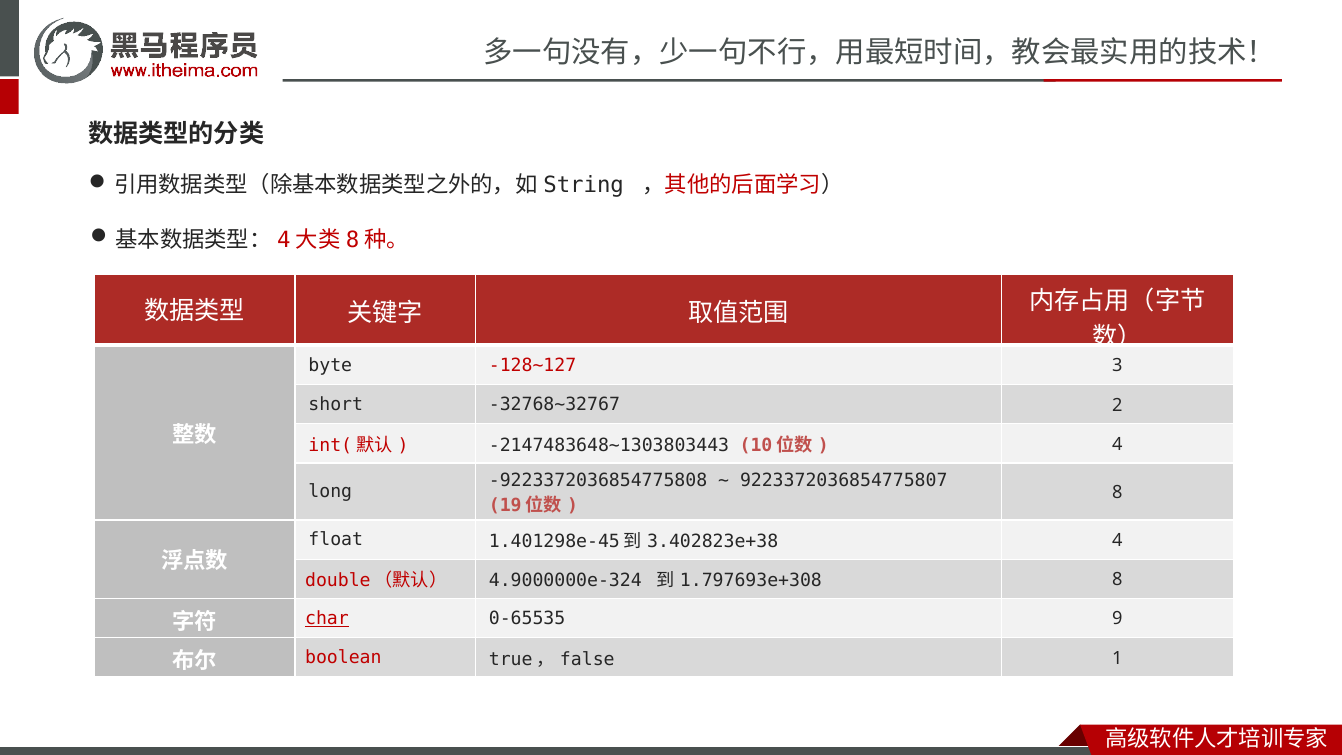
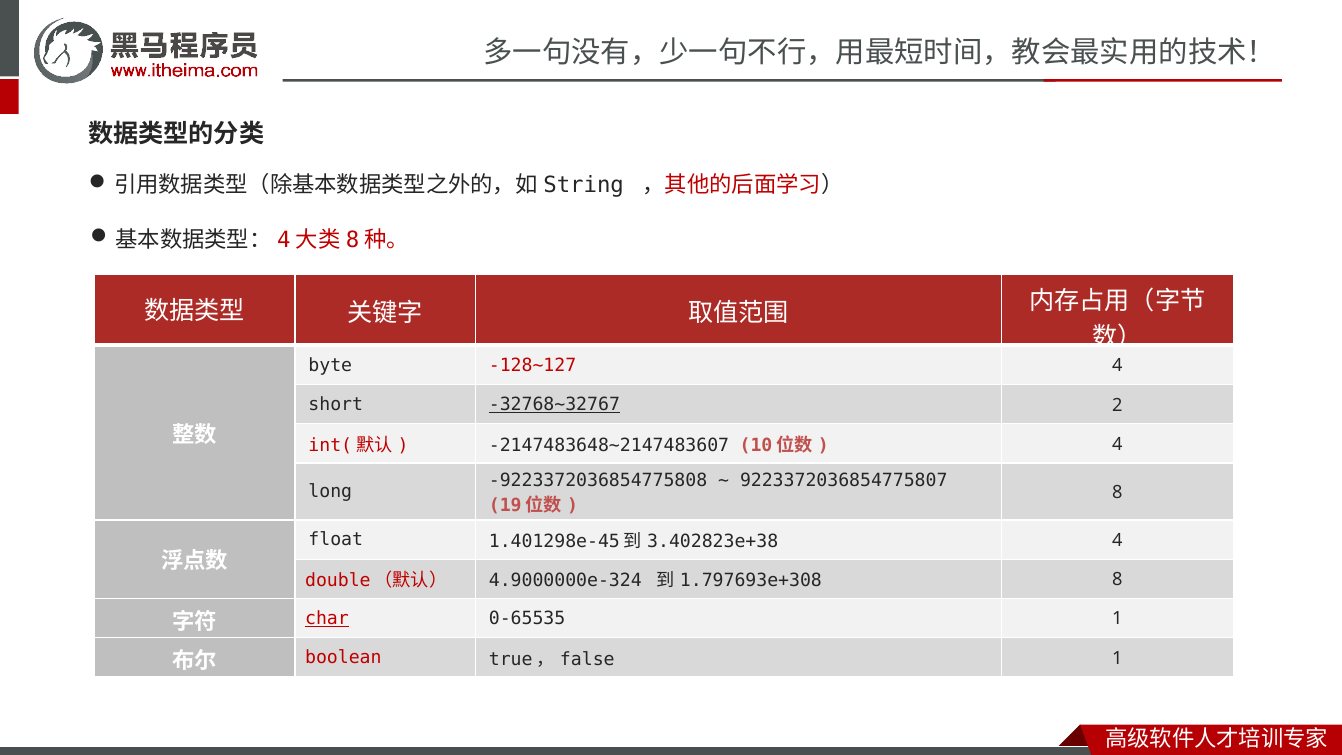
-128~127 3: 3 -> 4 (1117, 366)
-32768~32767 underline: none -> present (554, 404)
-2147483648~1303803443: -2147483648~1303803443 -> -2147483648~2147483607 (609, 445)
0-65535 9: 9 -> 1 (1117, 619)
